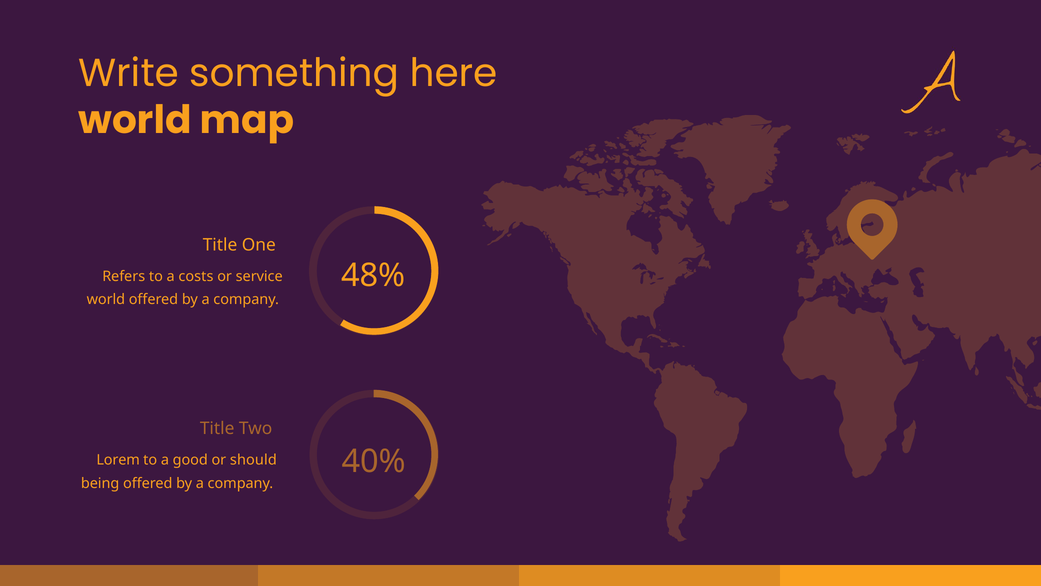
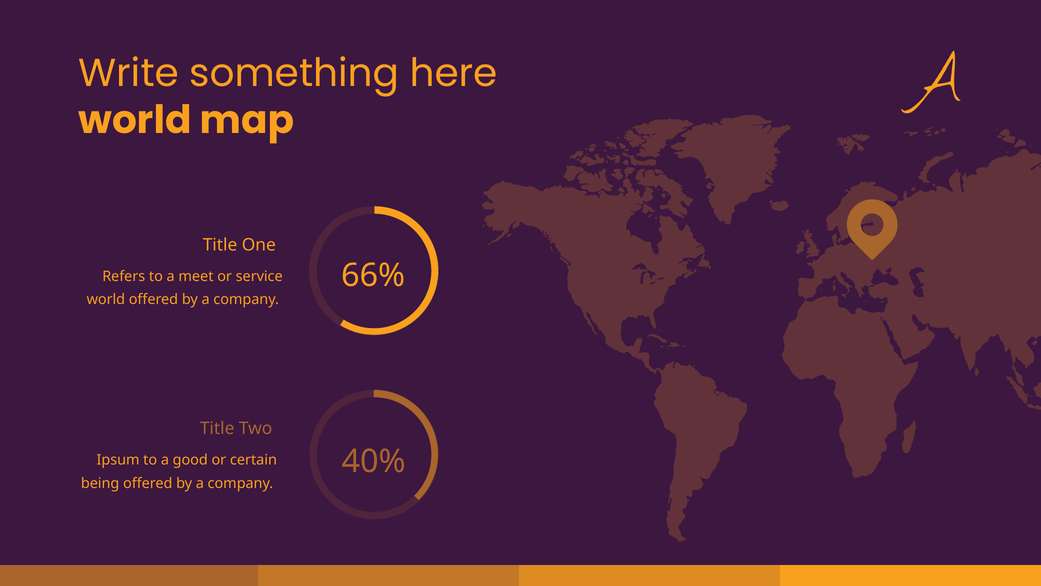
48%: 48% -> 66% (373, 275)
costs: costs -> meet (196, 276)
Lorem: Lorem -> Ipsum (118, 460)
should: should -> certain (253, 460)
